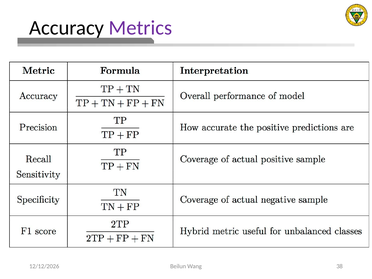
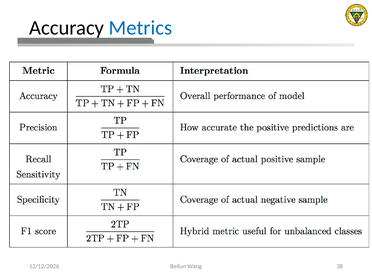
Metrics colour: purple -> blue (140, 28)
